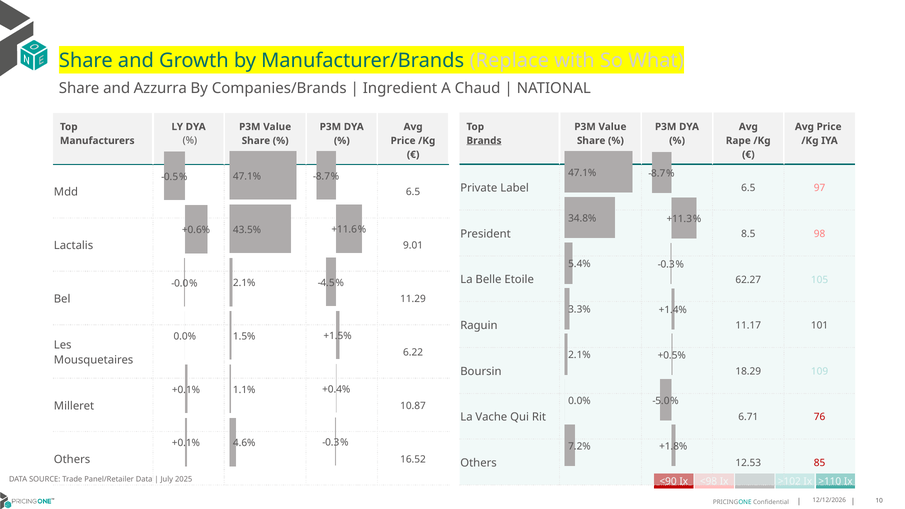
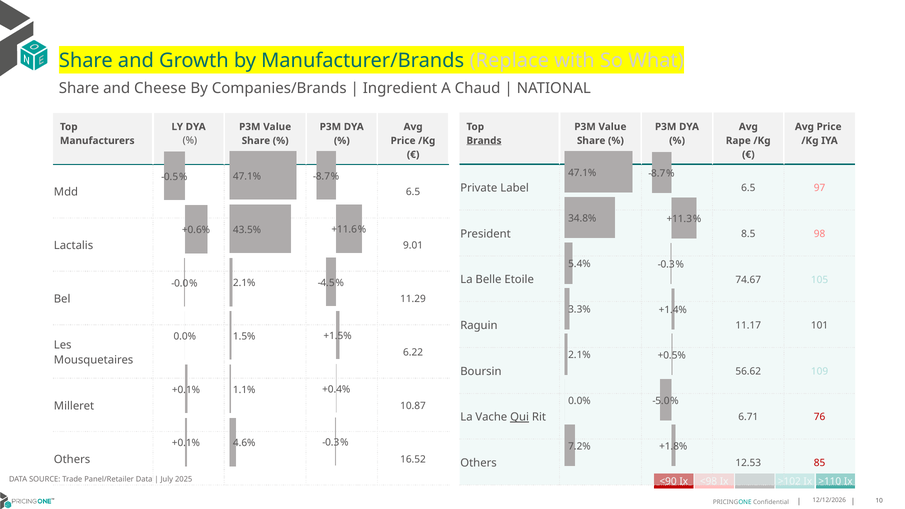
Azzurra: Azzurra -> Cheese (160, 88)
62.27: 62.27 -> 74.67 (748, 280)
18.29: 18.29 -> 56.62 (748, 371)
Qui underline: none -> present (520, 417)
